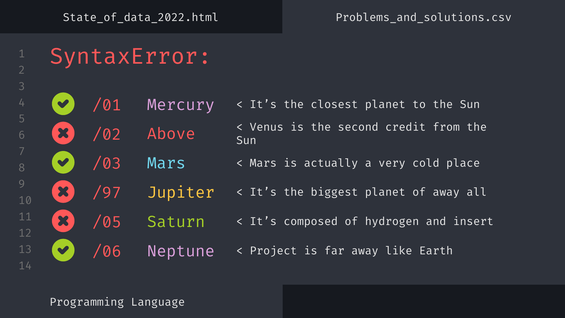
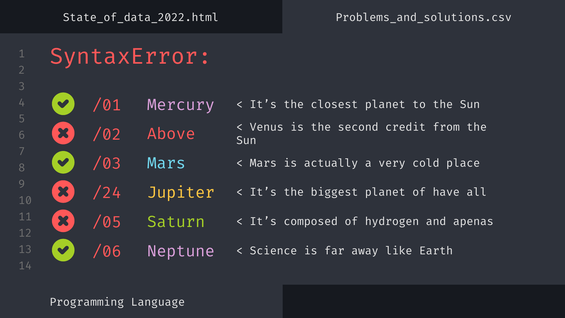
/97: /97 -> /24 (107, 193)
of away: away -> have (446, 192)
insert: insert -> apenas (473, 221)
Project: Project -> Science (273, 251)
